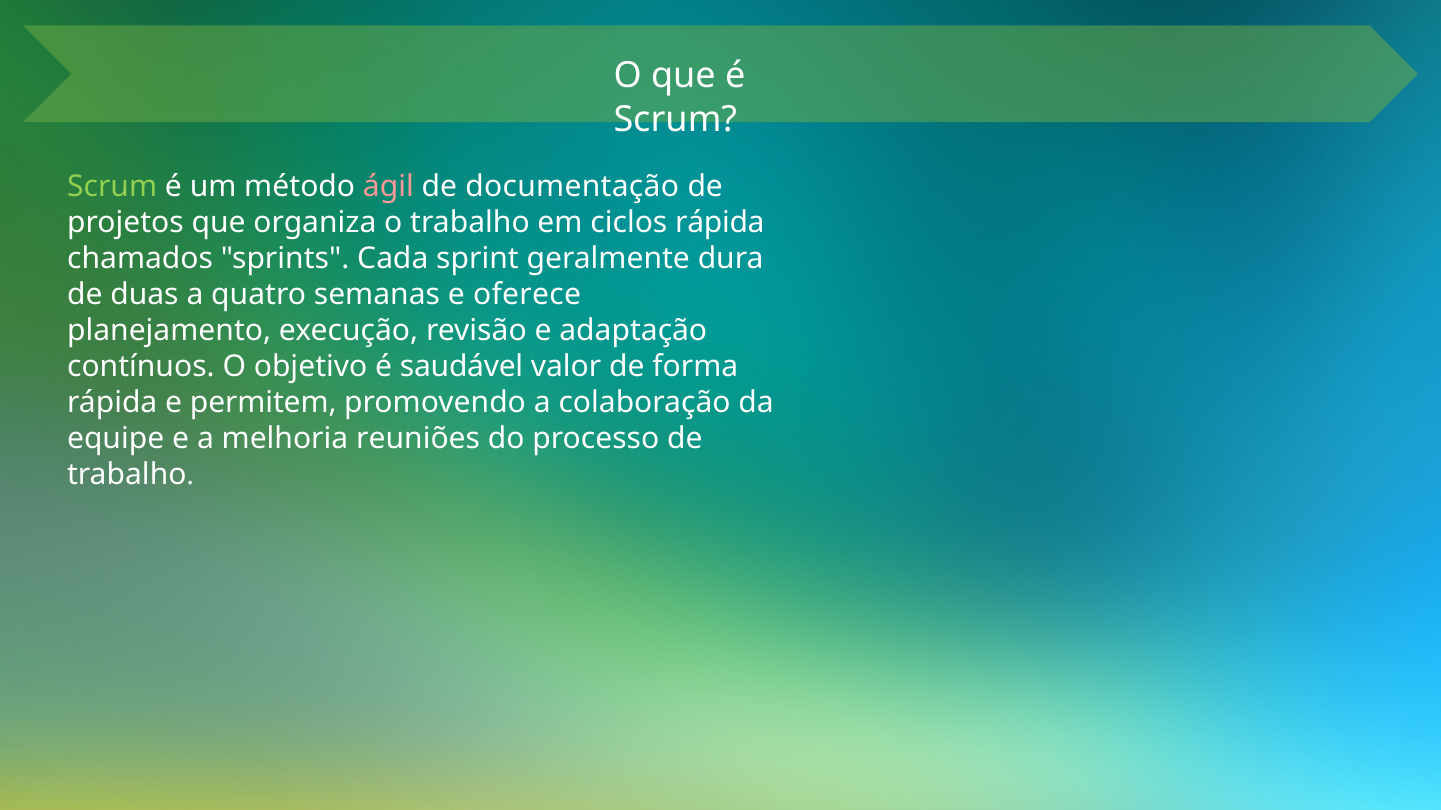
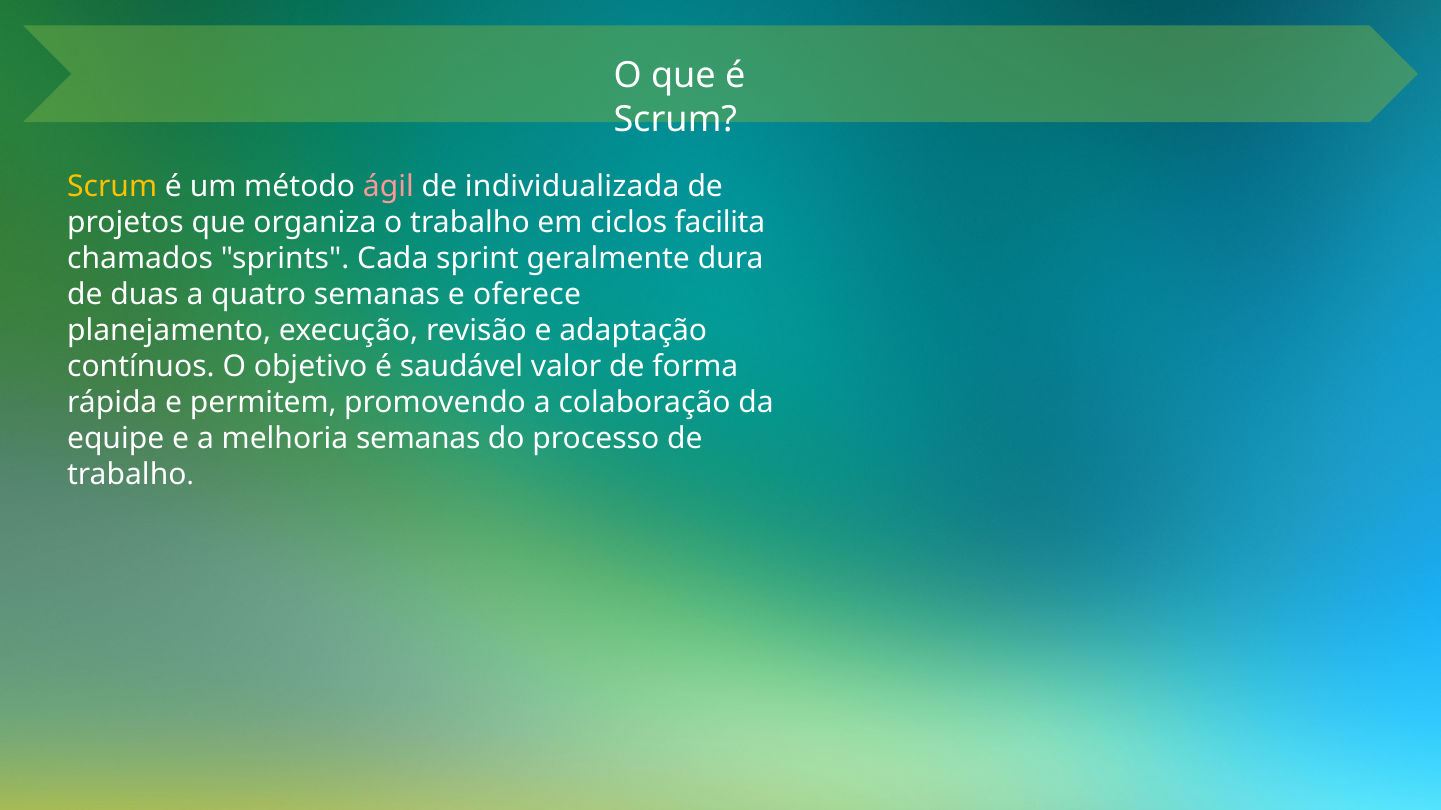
Scrum colour: light green -> yellow (112, 186)
documentação: documentação -> individualizada (572, 186)
ciclos rápida: rápida -> facilita (720, 222)
melhoria reuniões: reuniões -> semanas (418, 439)
